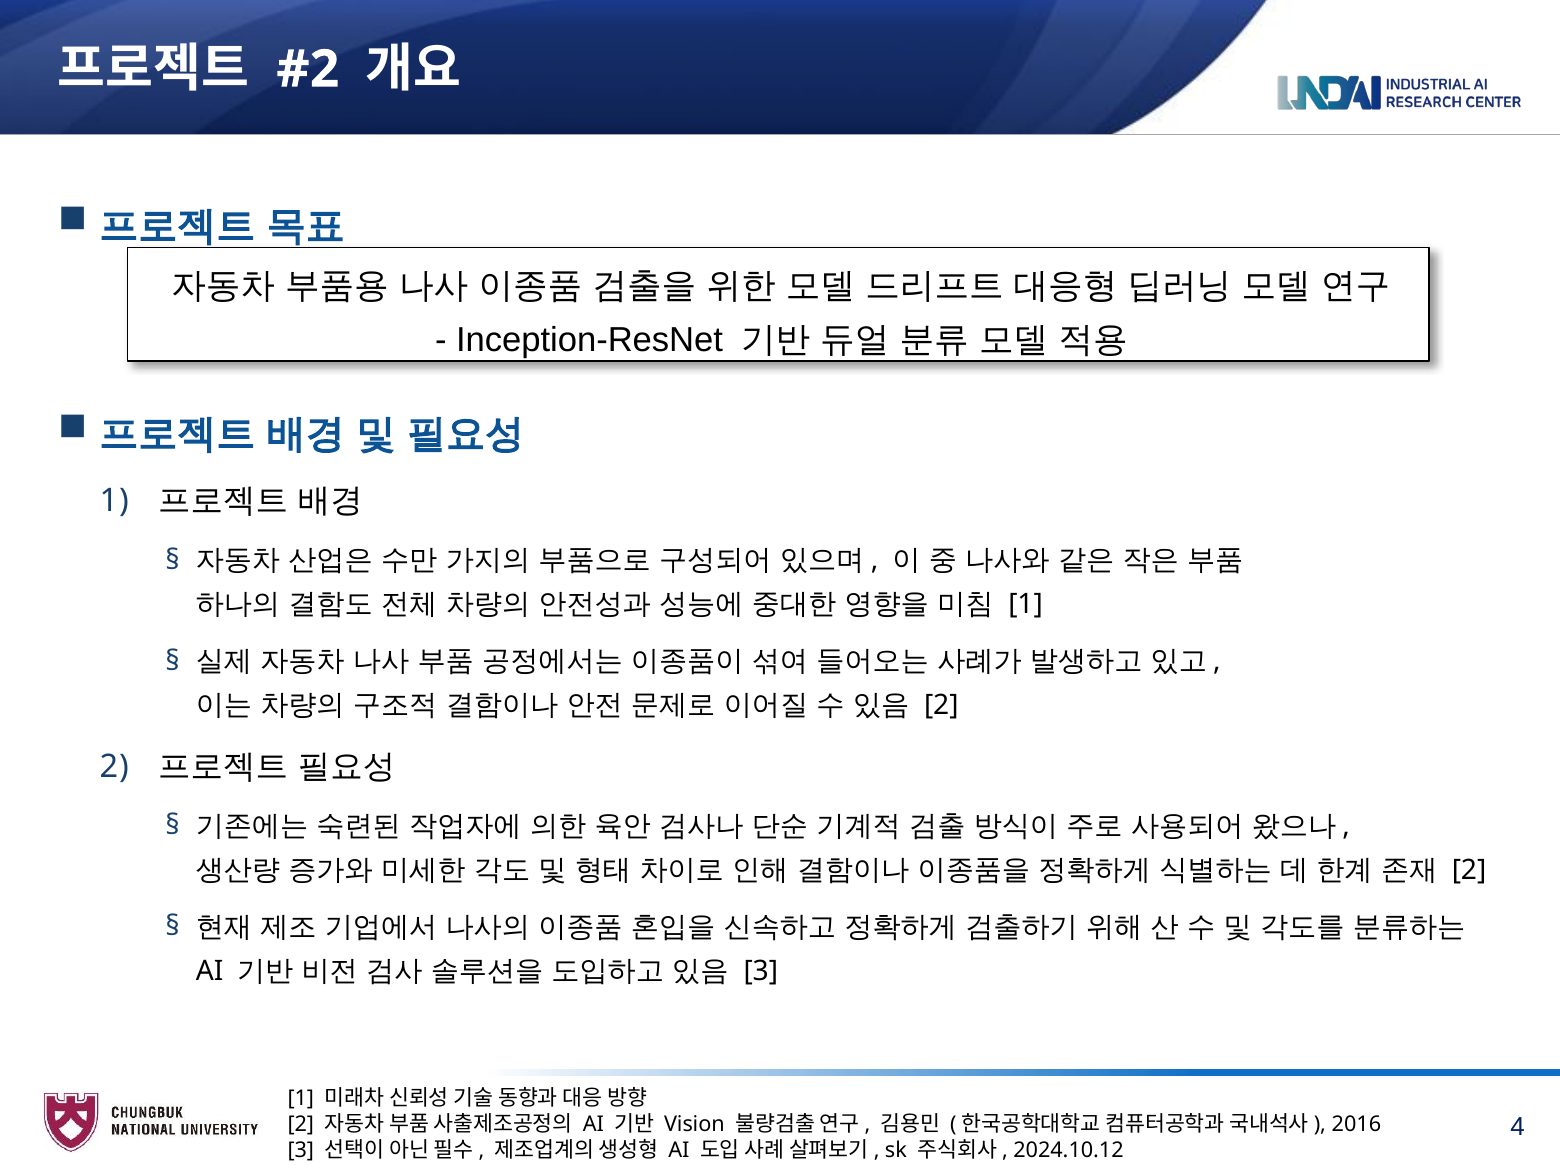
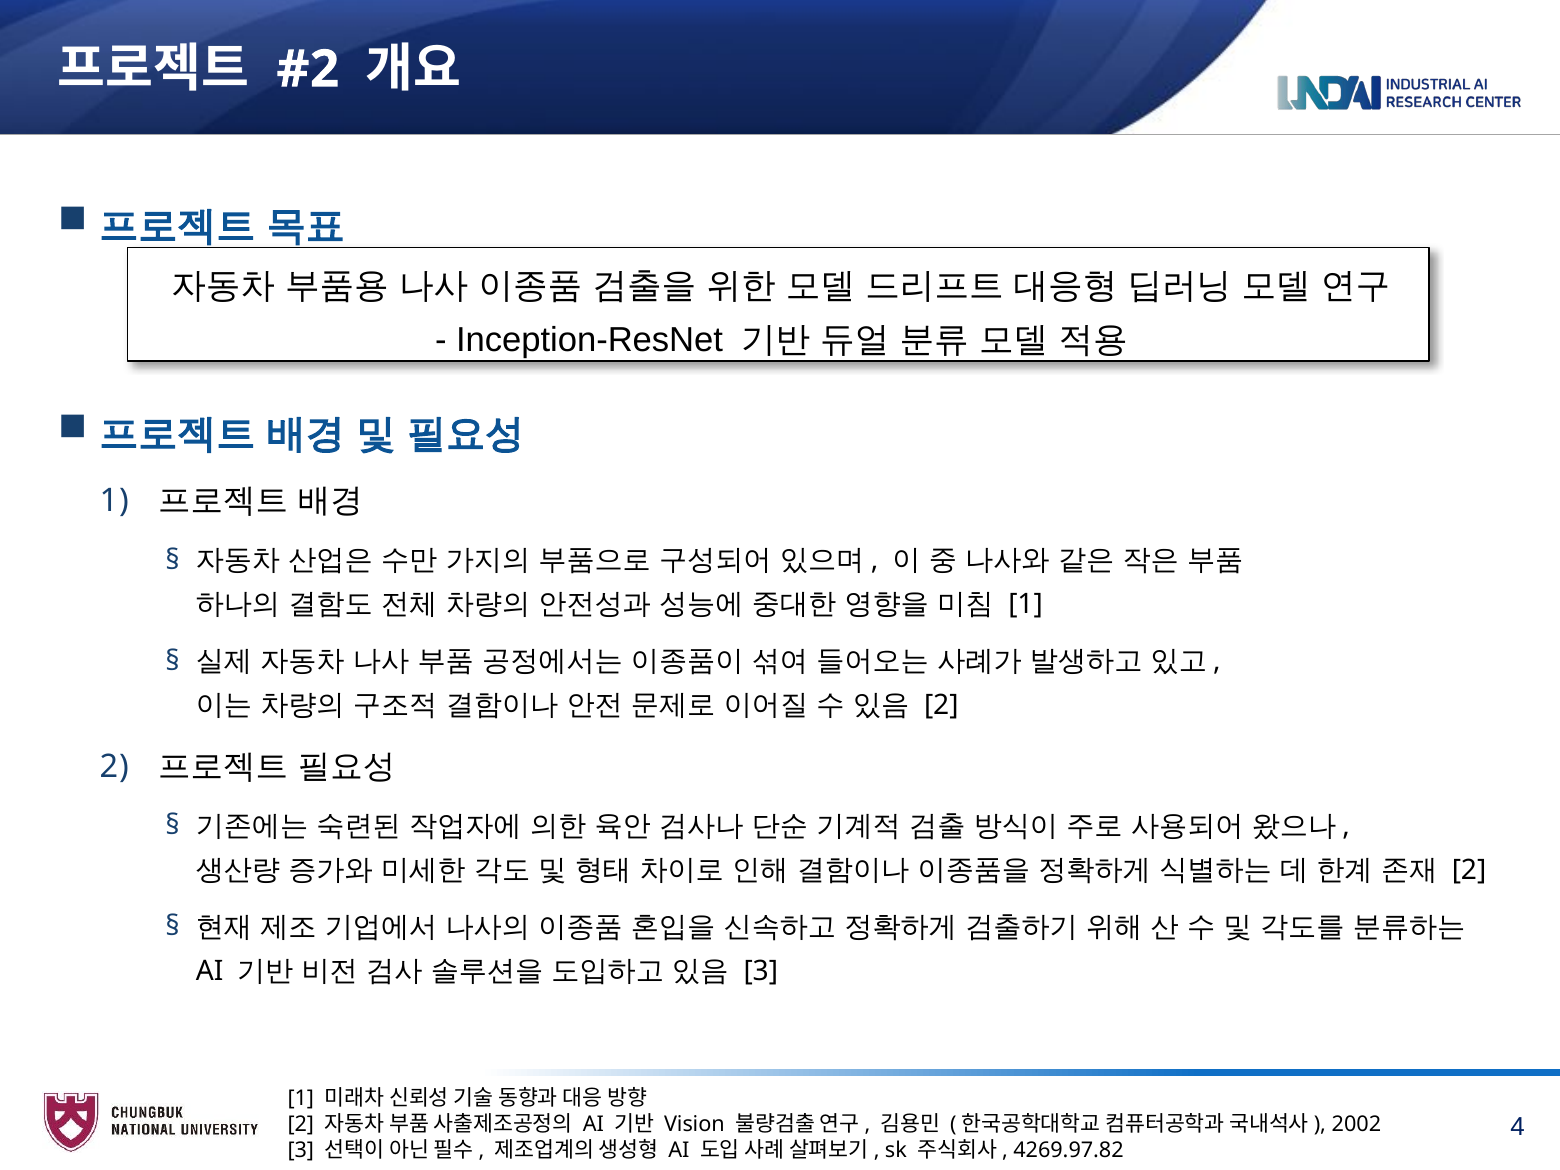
2016: 2016 -> 2002 (1356, 1124)
2024.10.12: 2024.10.12 -> 4269.97.82 (1069, 1150)
